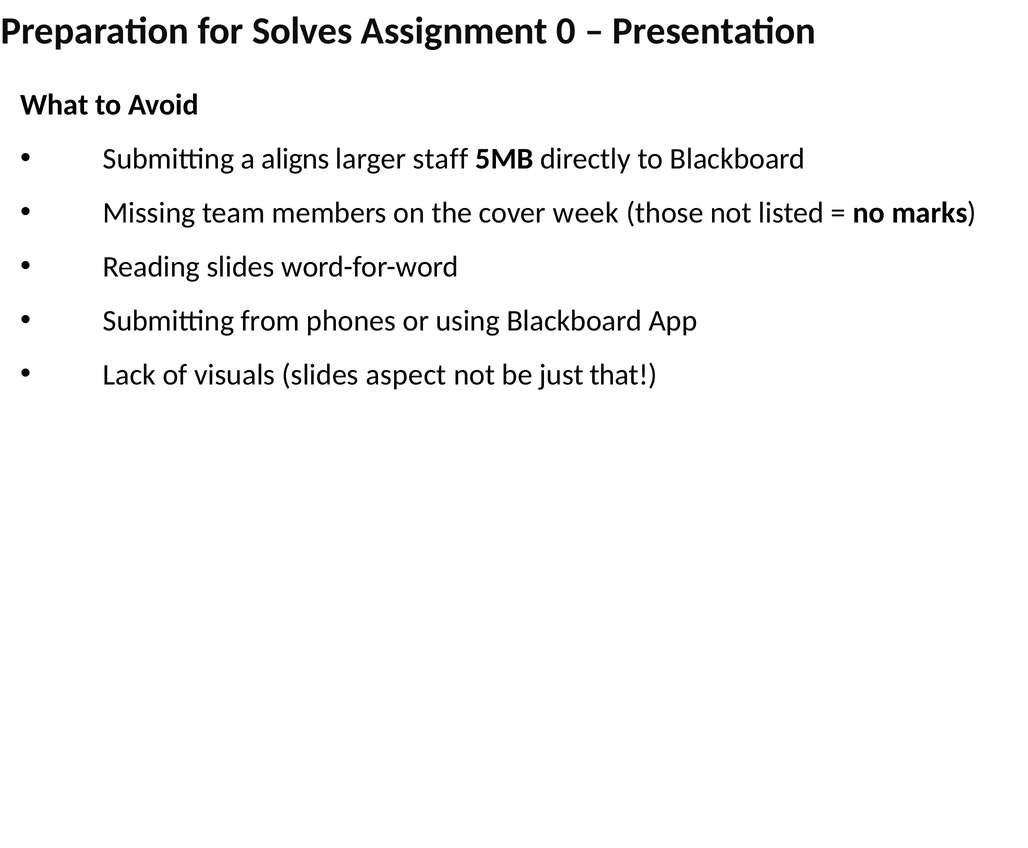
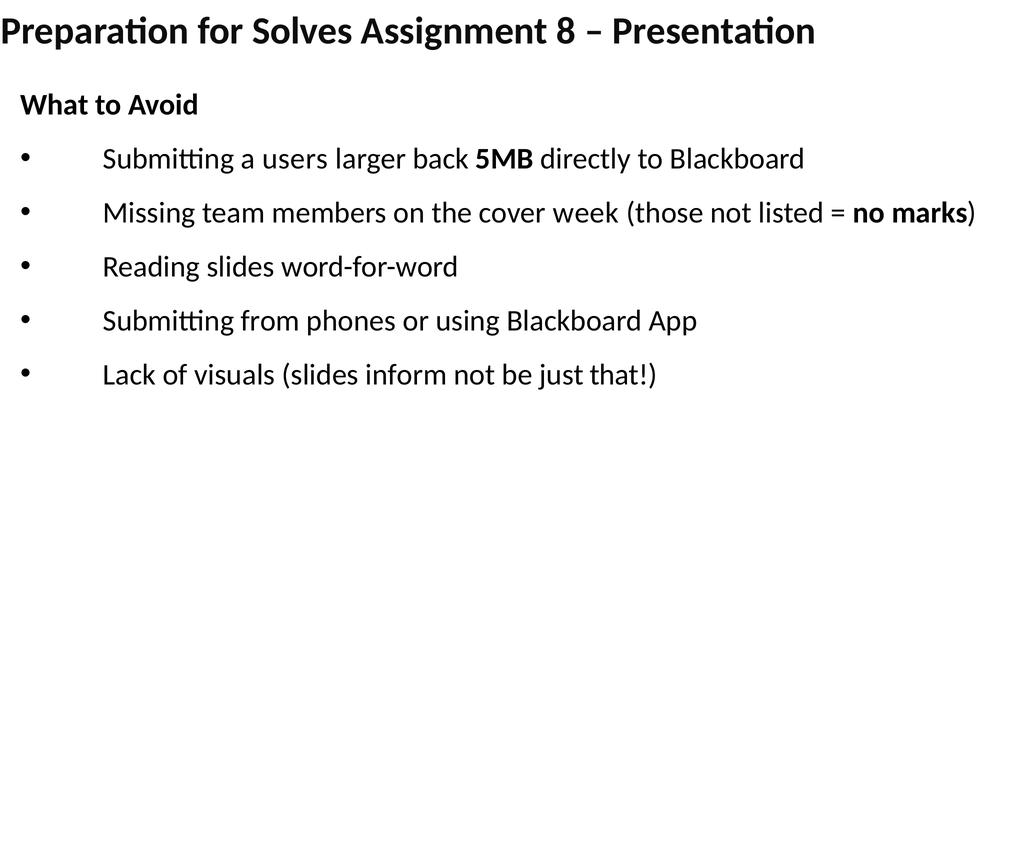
0: 0 -> 8 (566, 31)
aligns: aligns -> users (295, 159)
staff: staff -> back (441, 159)
aspect: aspect -> inform (406, 375)
